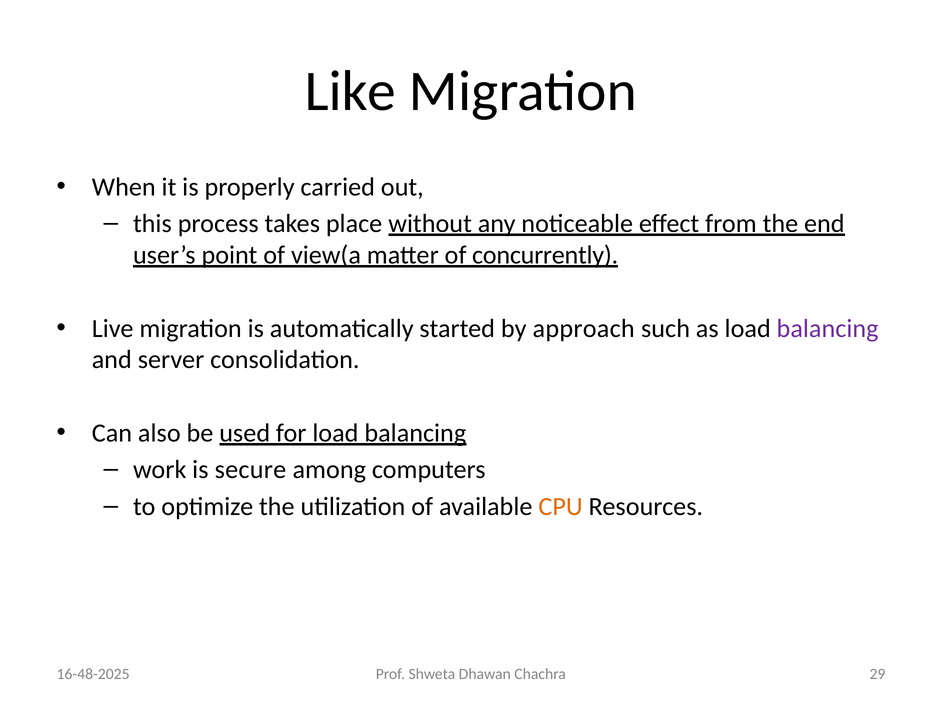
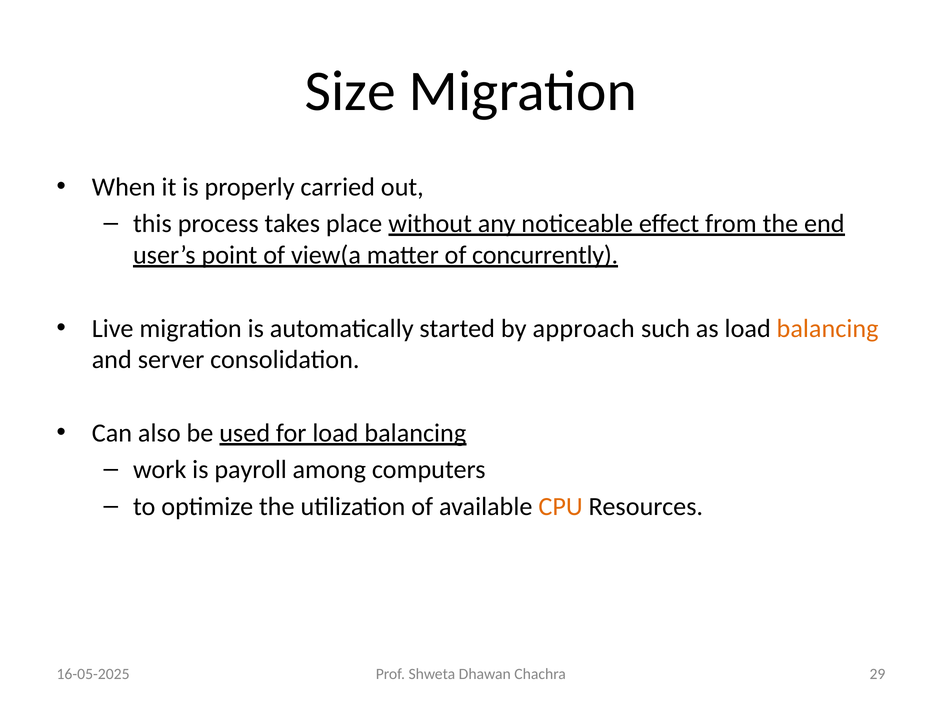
Like: Like -> Size (350, 91)
balancing colour: purple -> orange (828, 329)
secure: secure -> payroll (251, 470)
16-48-2025: 16-48-2025 -> 16-05-2025 (93, 675)
